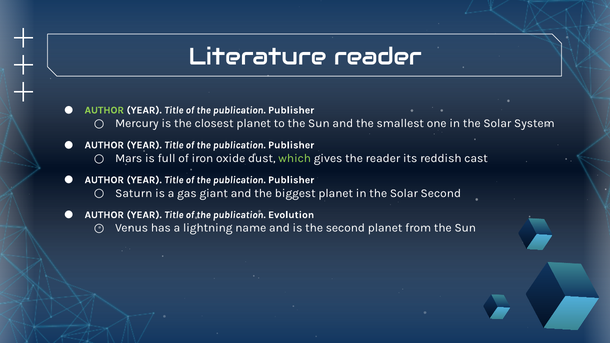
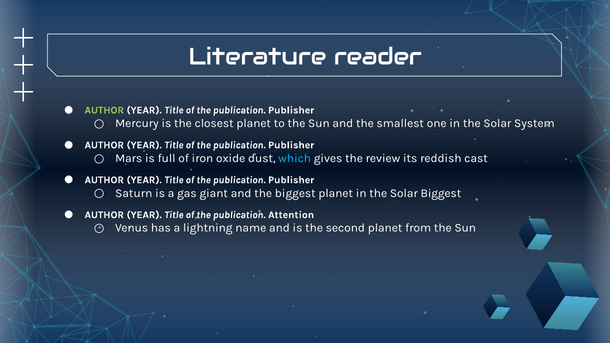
which colour: light green -> light blue (295, 158)
the reader: reader -> review (383, 158)
Solar Second: Second -> Biggest (441, 193)
Evolution: Evolution -> Attention (291, 215)
